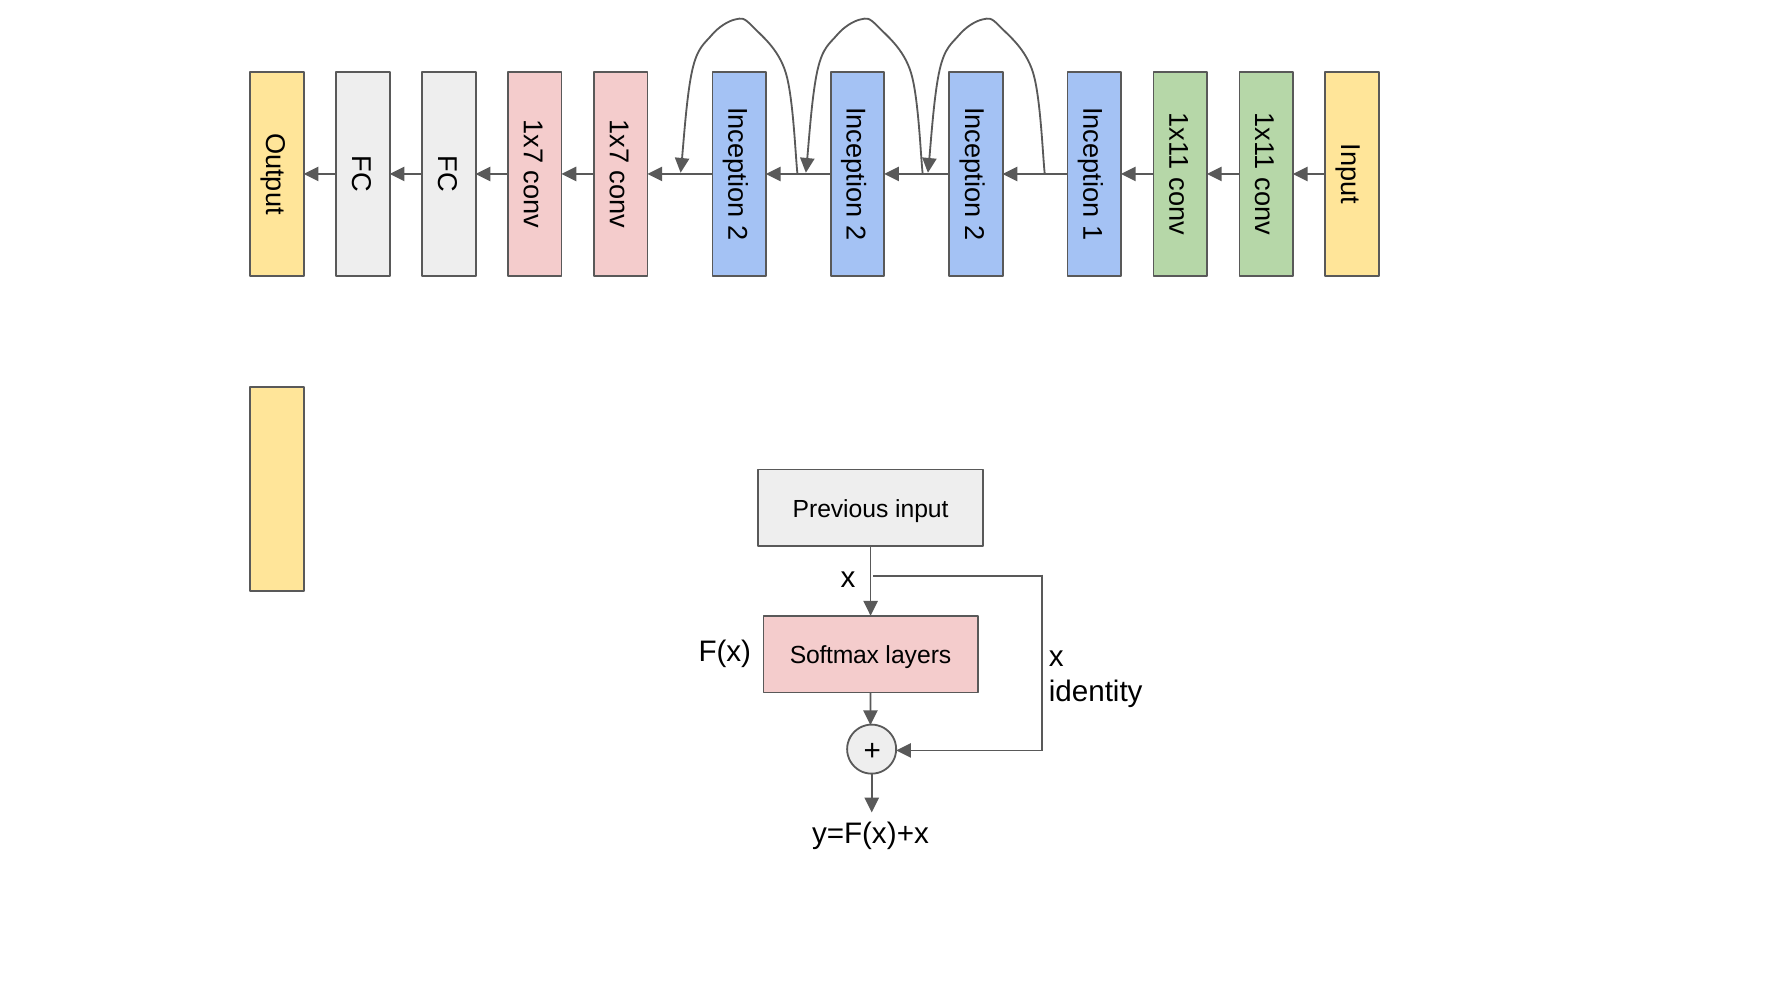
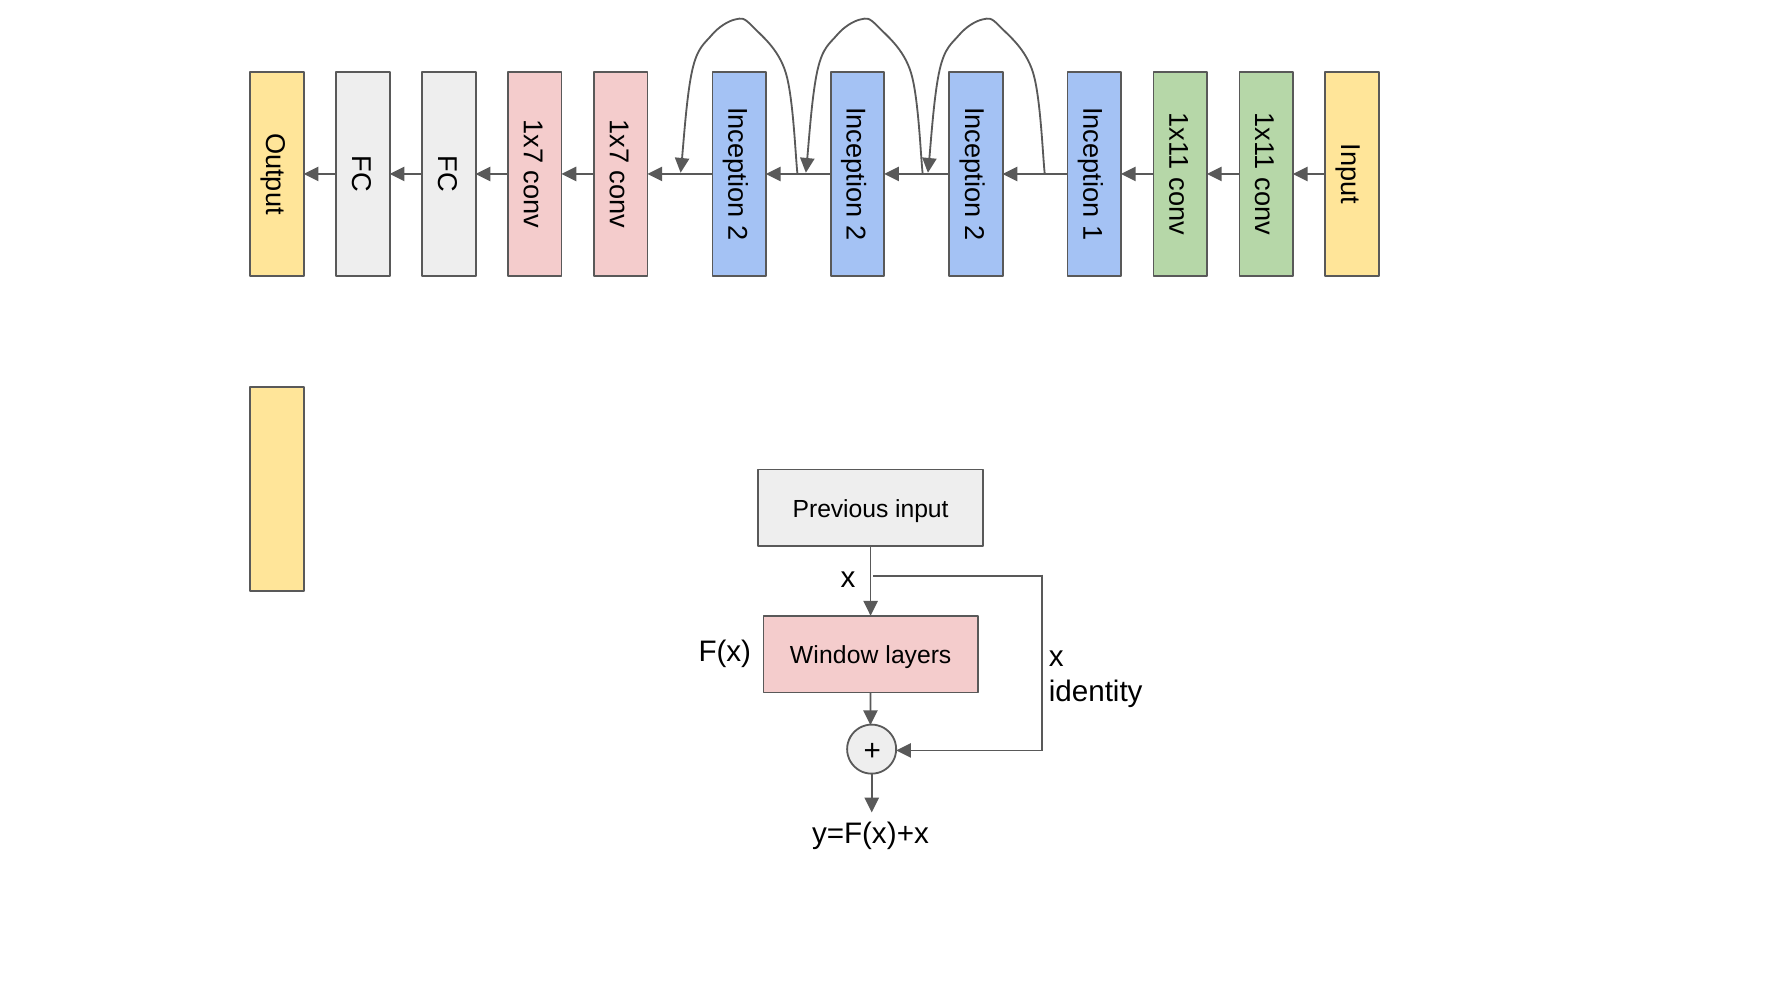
Softmax: Softmax -> Window (834, 656)
